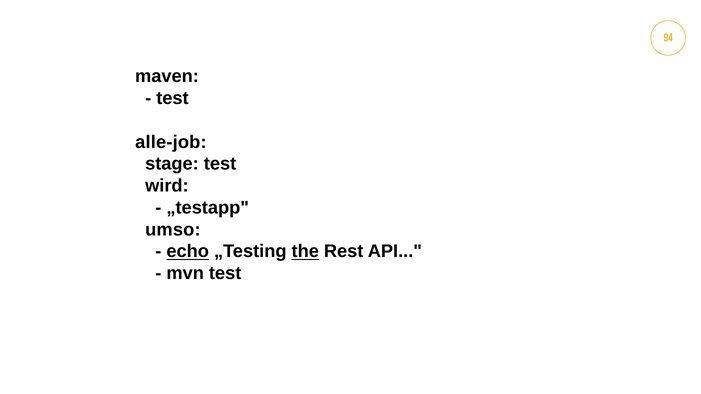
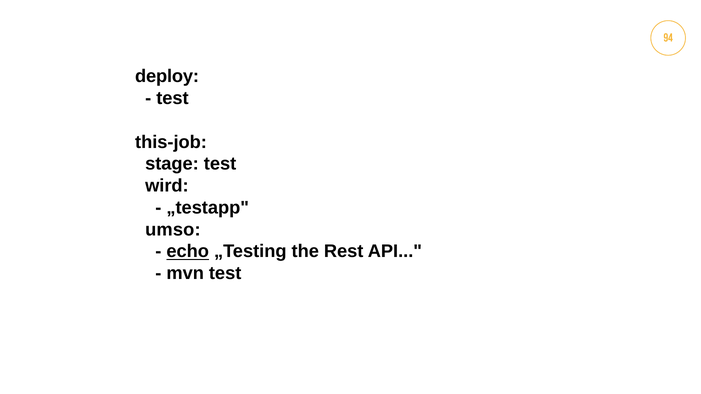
maven: maven -> deploy (167, 76)
alle-job: alle-job -> this-job (171, 142)
the underline: present -> none (305, 252)
